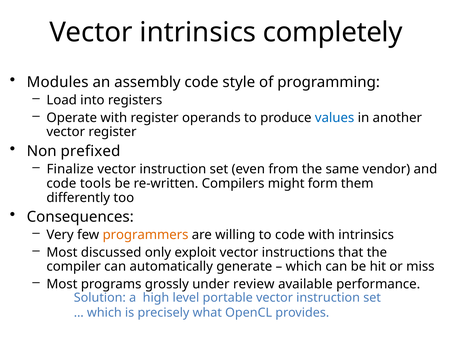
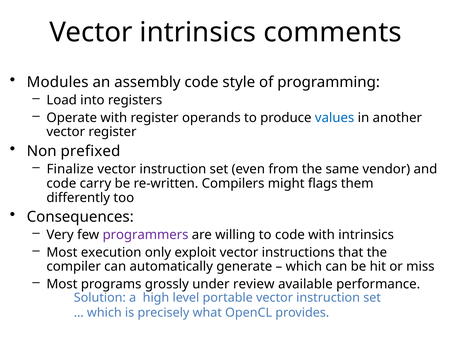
completely: completely -> comments (333, 32)
tools: tools -> carry (95, 183)
form: form -> flags (323, 183)
programmers colour: orange -> purple (146, 235)
discussed: discussed -> execution (111, 252)
